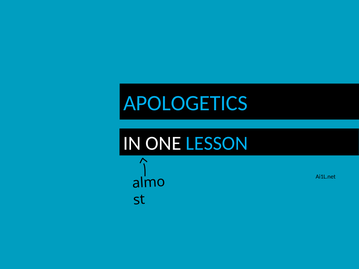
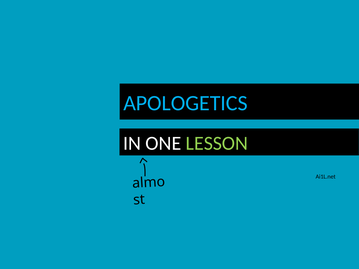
LESSON colour: light blue -> light green (217, 143)
